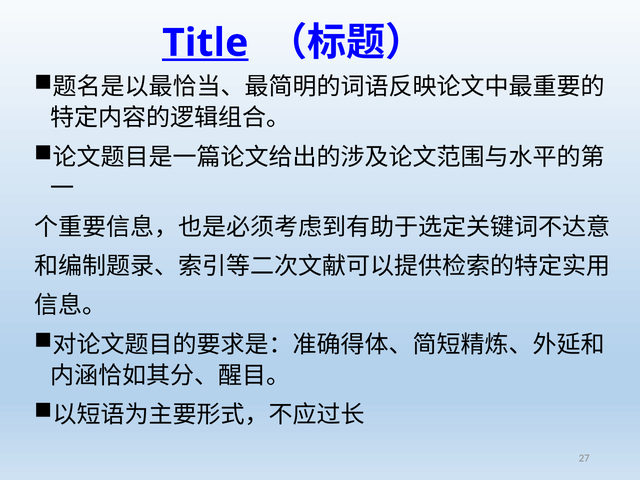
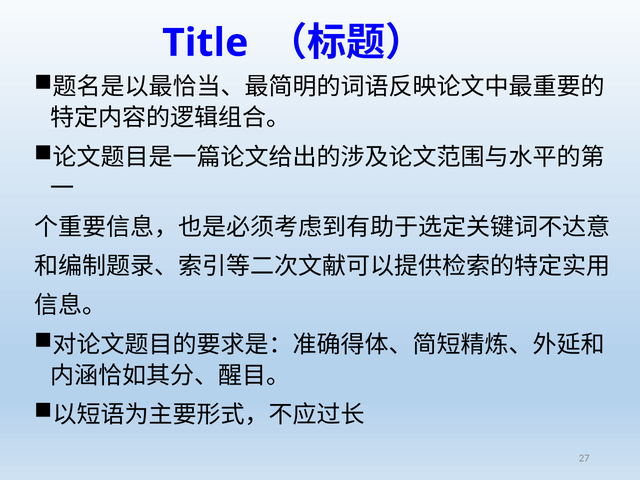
Title underline: present -> none (205, 43)
